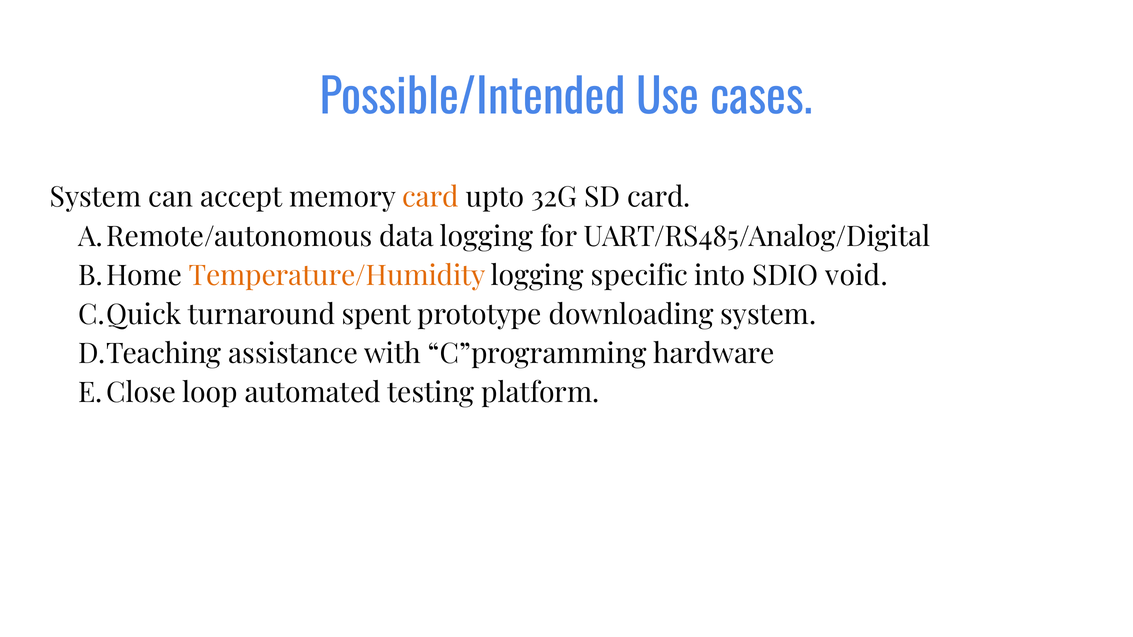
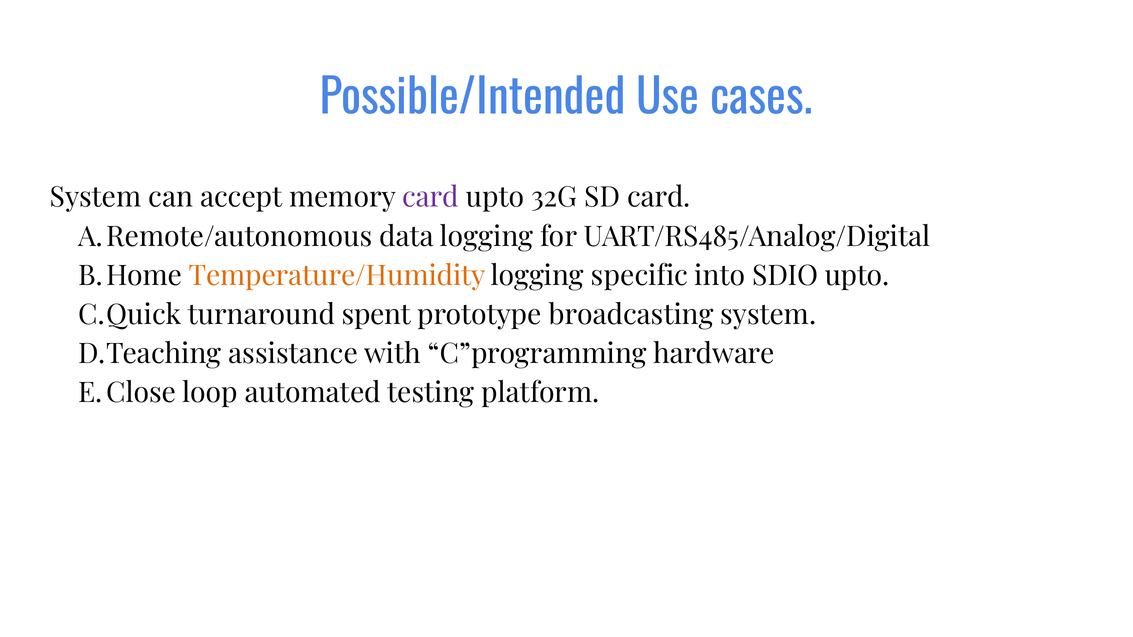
card colour: orange -> purple (430, 198)
SDIO void: void -> upto (857, 276)
downloading: downloading -> broadcasting (631, 315)
